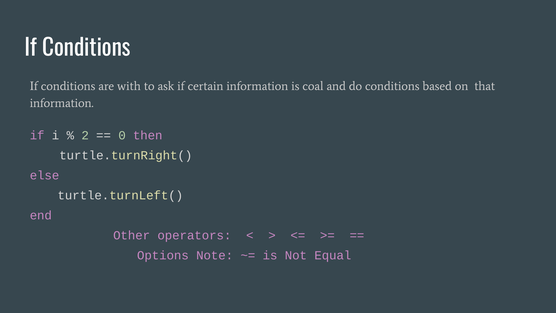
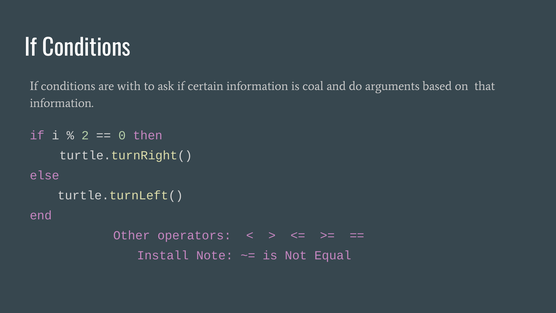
do conditions: conditions -> arguments (392, 86)
Options: Options -> Install (163, 255)
